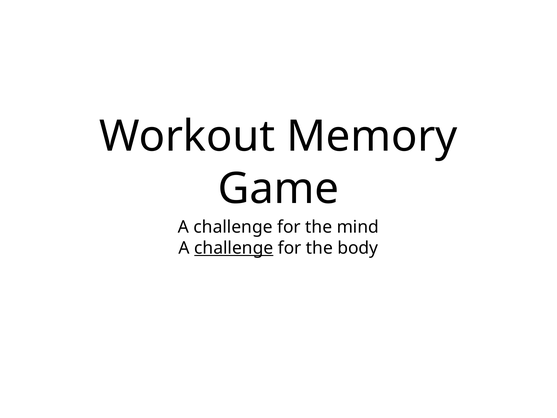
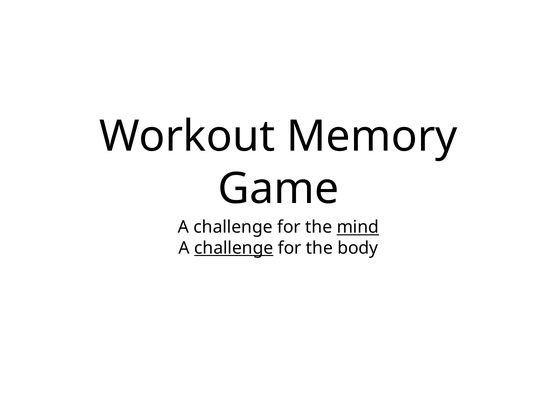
mind underline: none -> present (358, 227)
